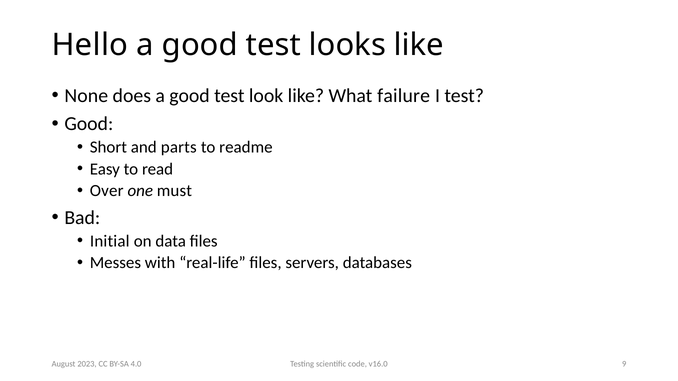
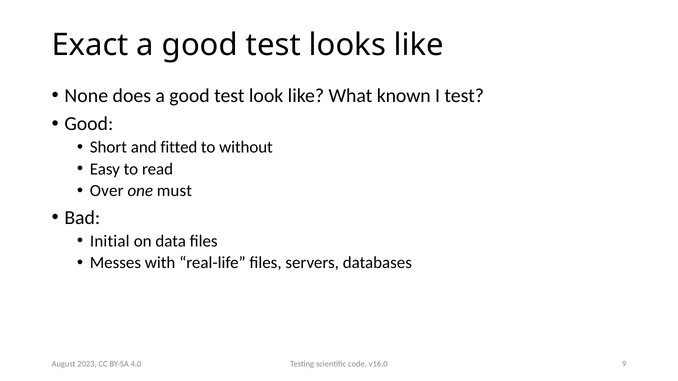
Hello: Hello -> Exact (90, 45)
failure: failure -> known (404, 96)
parts: parts -> fitted (179, 147)
readme: readme -> without (246, 147)
